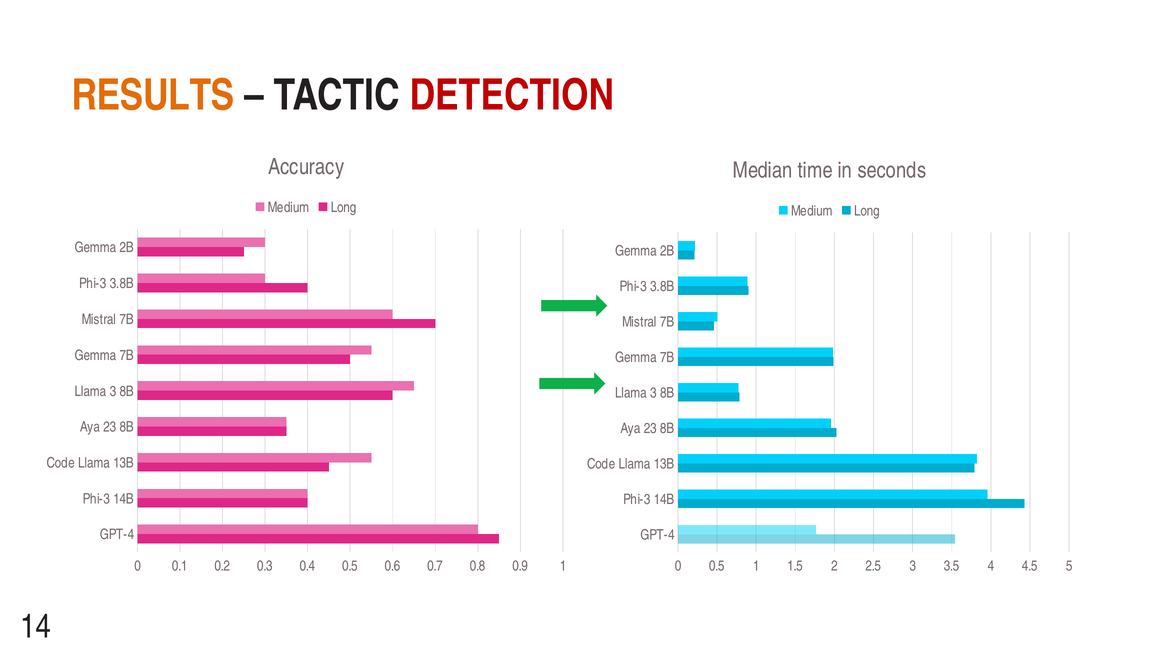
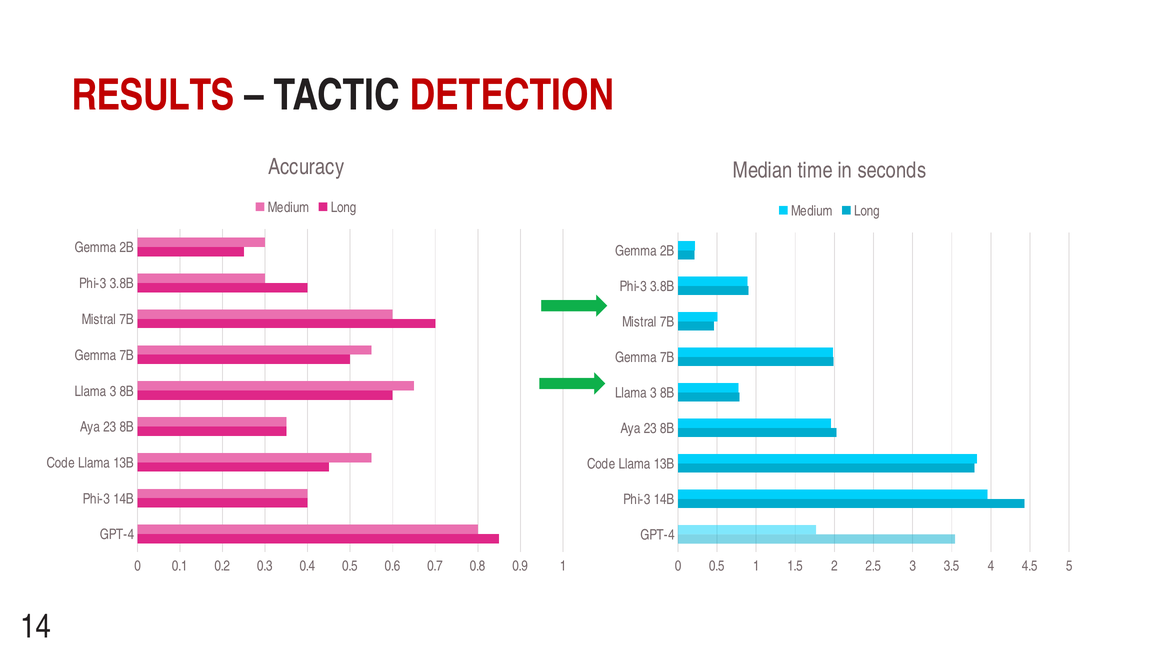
RESULTS colour: orange -> red (153, 96)
